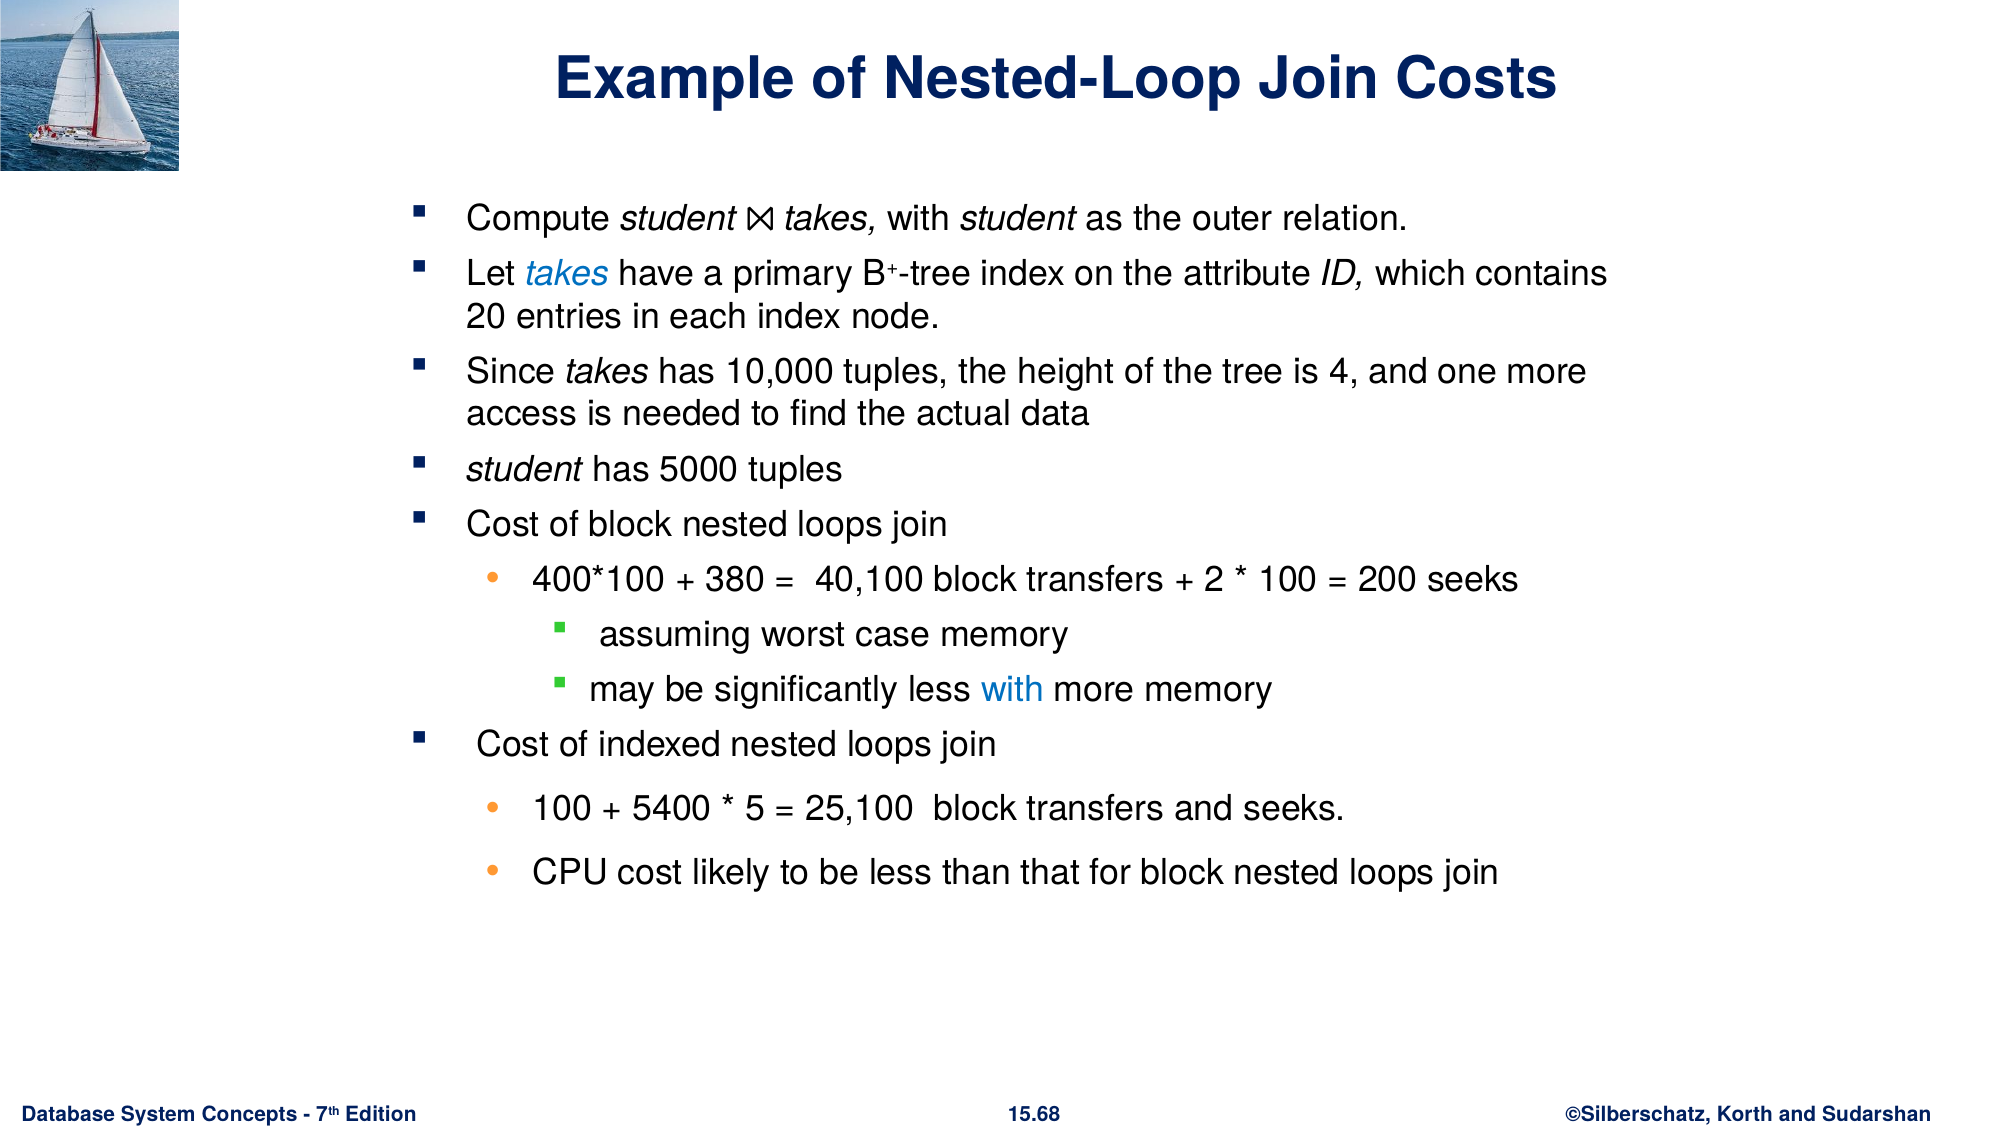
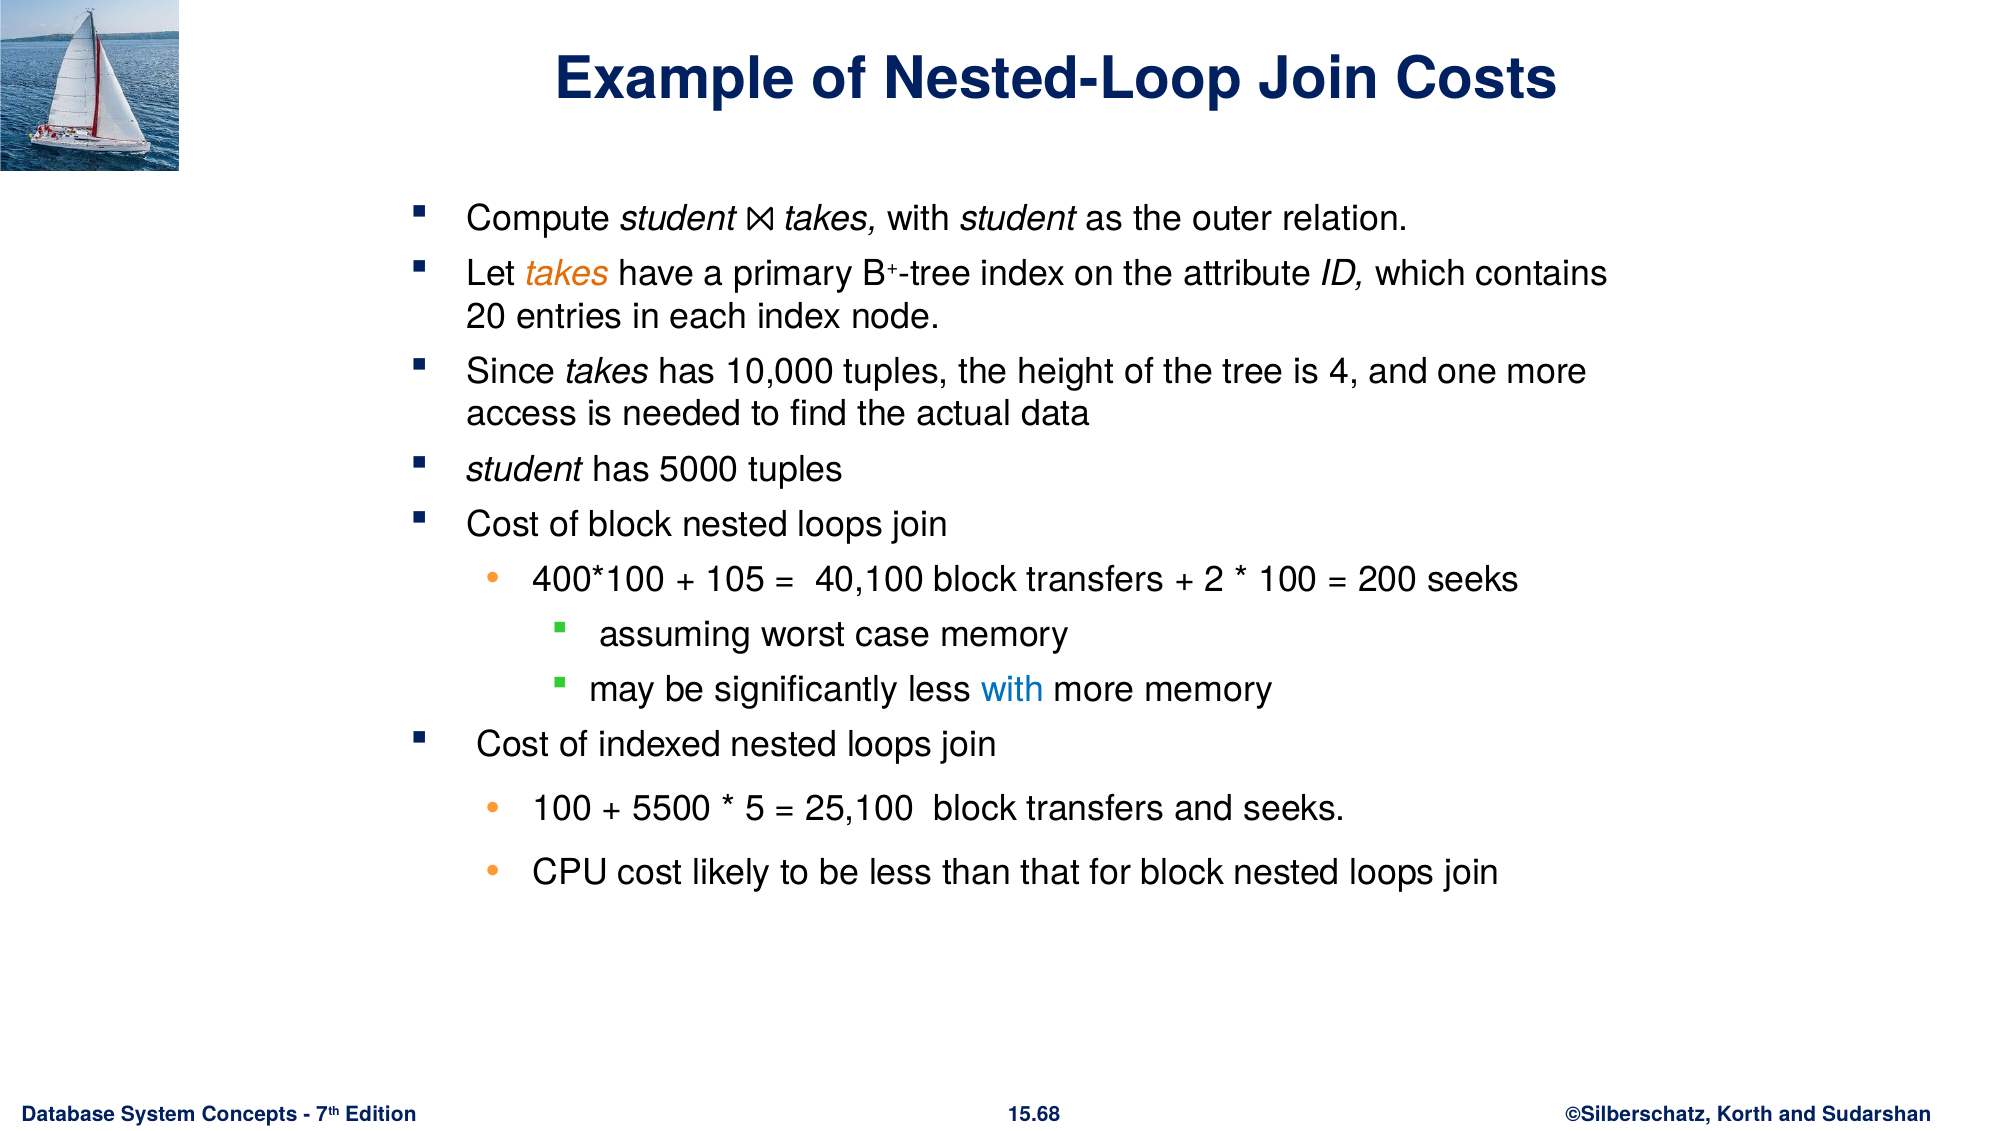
takes colour: blue -> orange (567, 273)
380: 380 -> 105 (735, 579)
5400: 5400 -> 5500 (672, 809)
